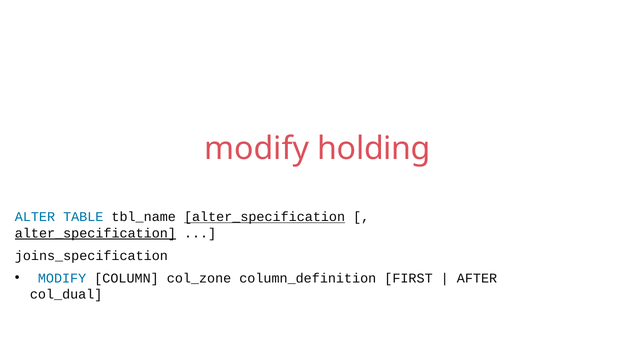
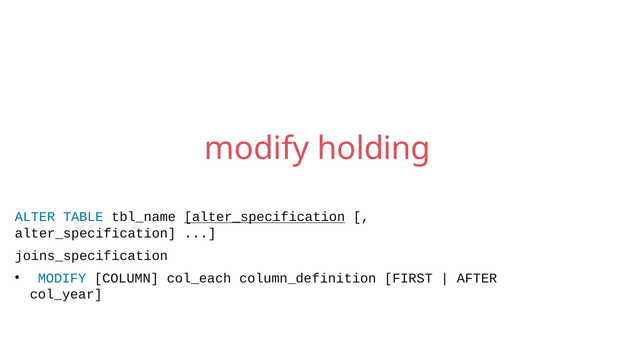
alter_specification underline: present -> none (95, 233)
col_zone: col_zone -> col_each (199, 278)
col_dual: col_dual -> col_year (66, 294)
